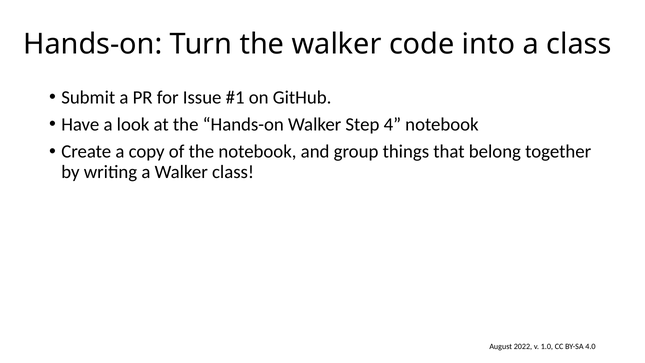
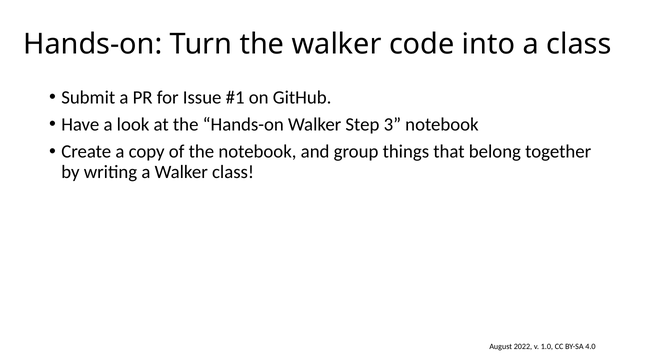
4: 4 -> 3 (392, 124)
